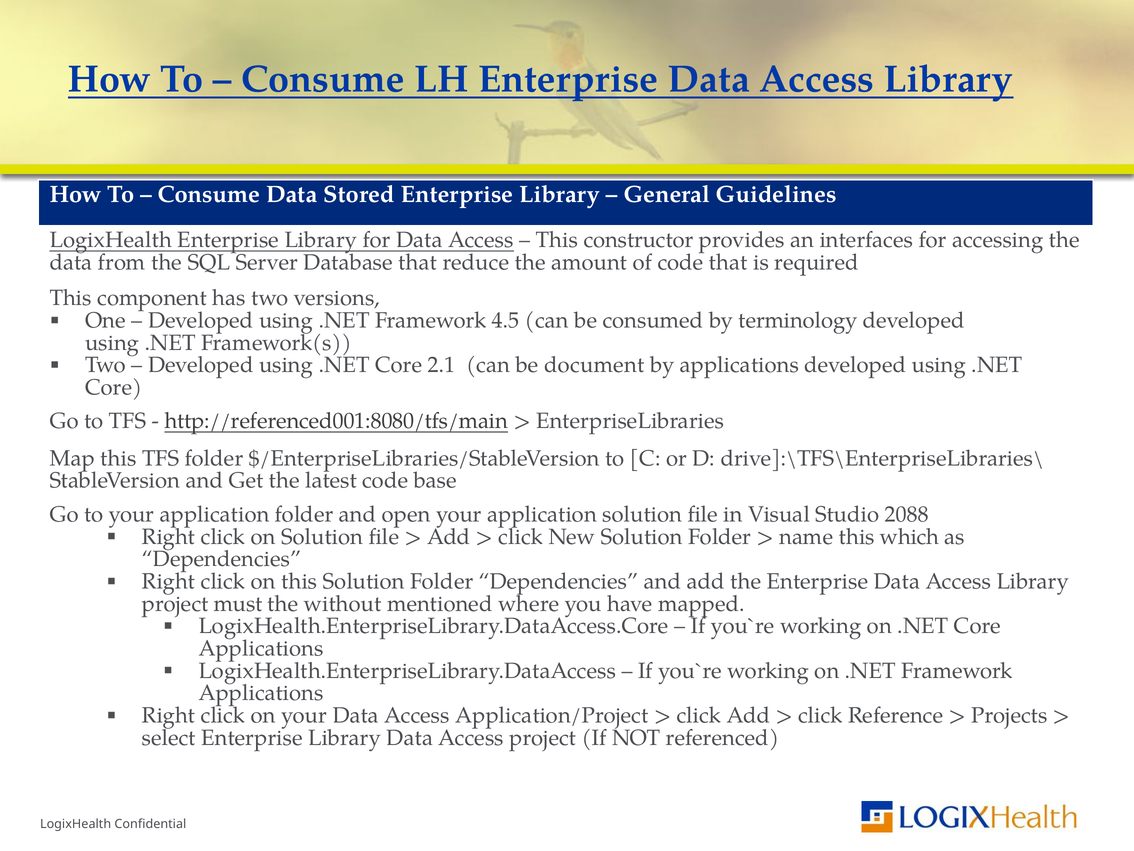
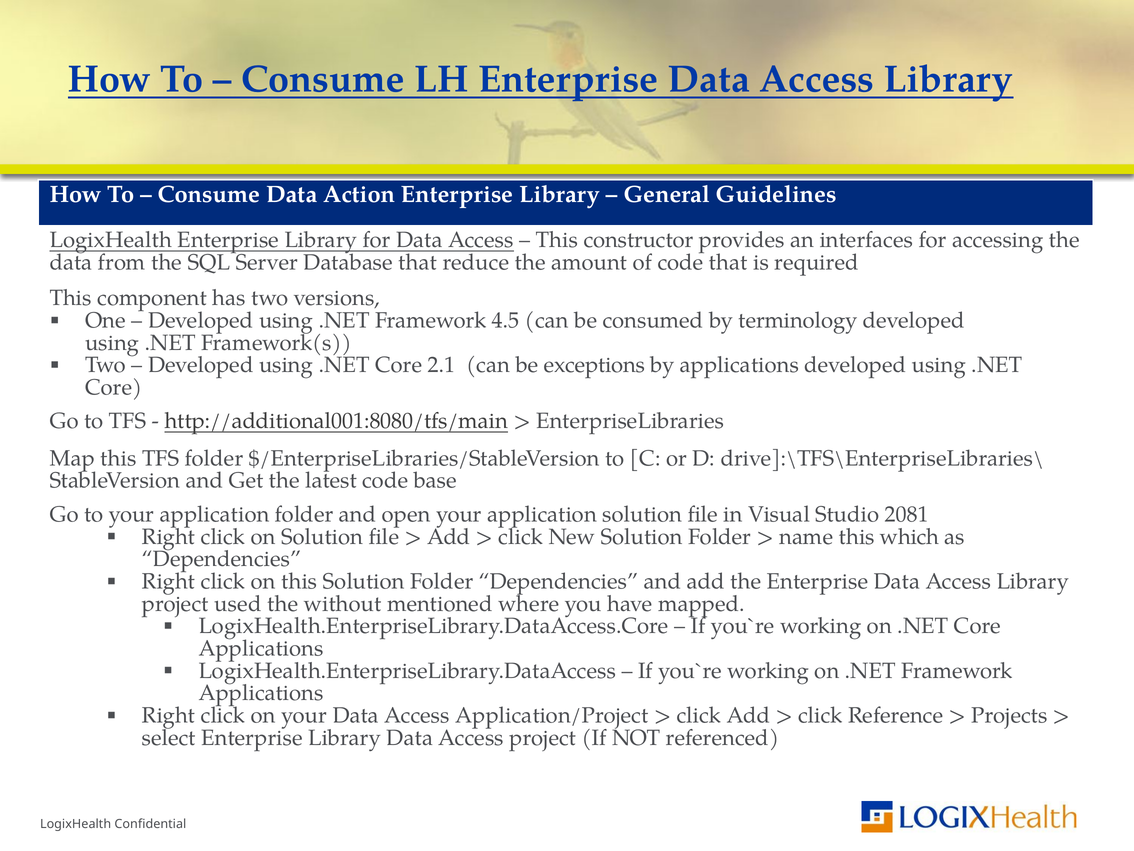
Stored: Stored -> Action (359, 194)
document: document -> exceptions (595, 365)
http://referenced001:8080/tfs/main: http://referenced001:8080/tfs/main -> http://additional001:8080/tfs/main (336, 421)
2088: 2088 -> 2081 (907, 514)
must: must -> used (238, 603)
